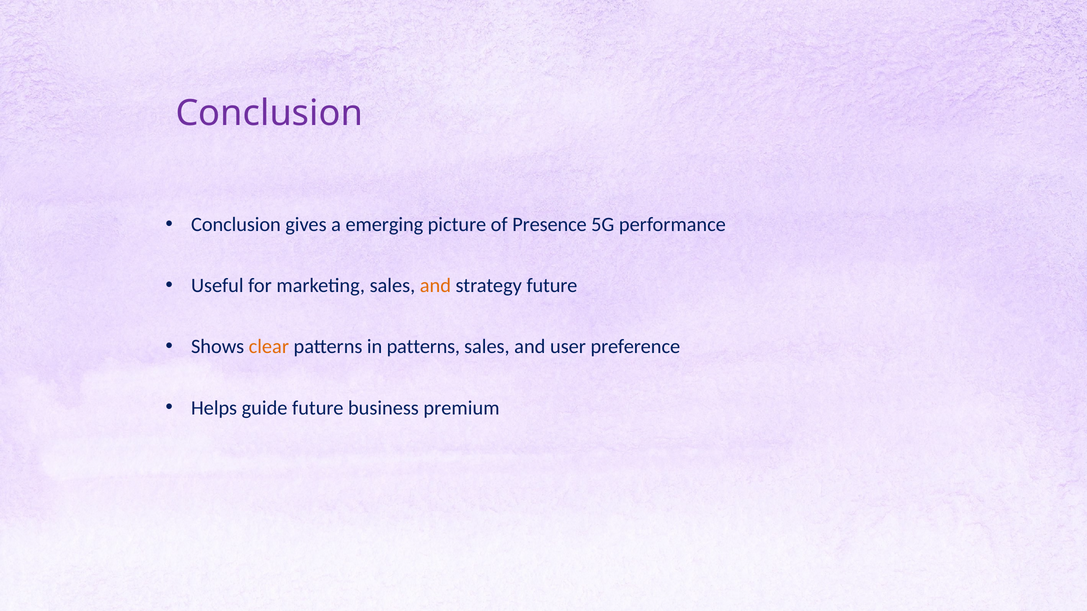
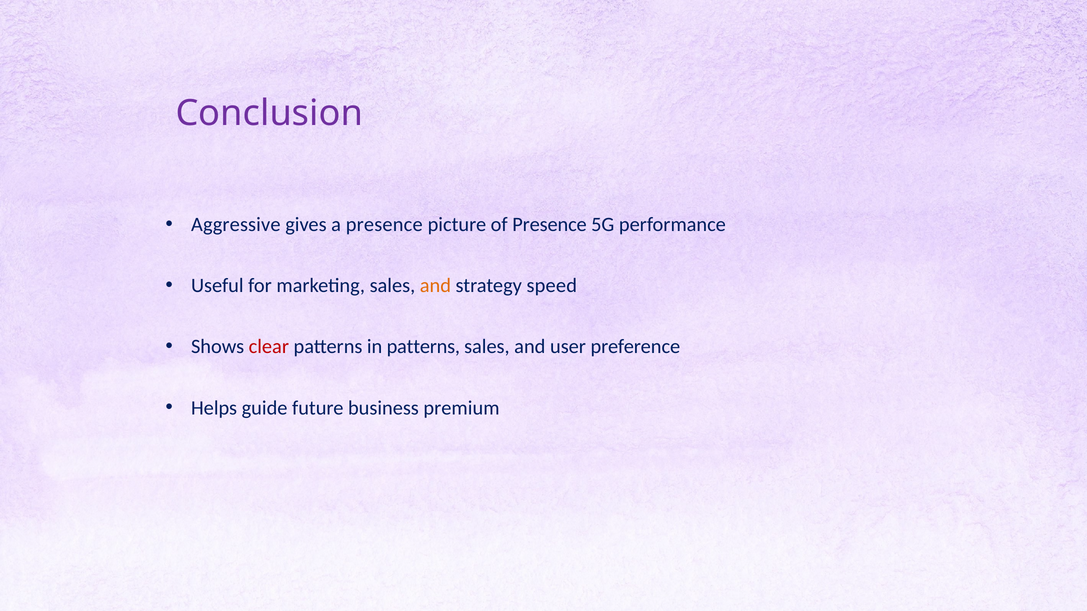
Conclusion: Conclusion -> Aggressive (236, 225)
a emerging: emerging -> presence (384, 225)
strategy future: future -> speed (552, 286)
clear colour: orange -> red (269, 347)
